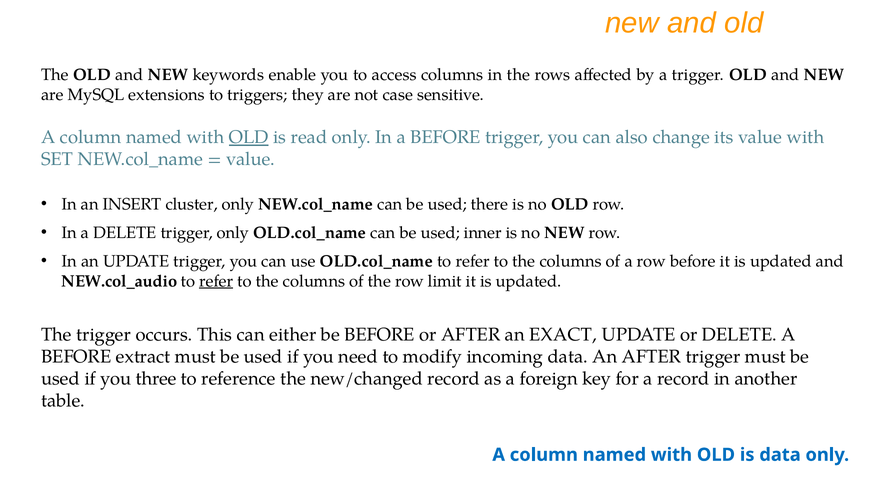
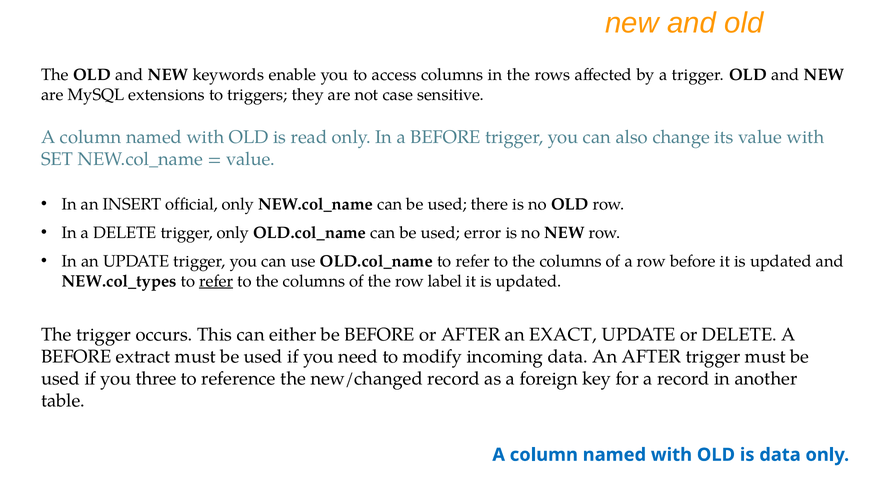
OLD underline: present -> none (249, 137)
cluster: cluster -> official (192, 204)
inner: inner -> error (483, 233)
NEW.col_audio: NEW.col_audio -> NEW.col_types (119, 281)
limit: limit -> label (445, 281)
